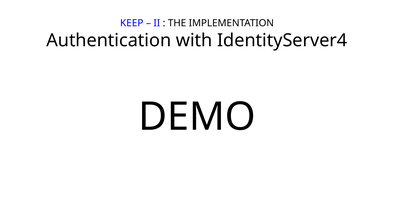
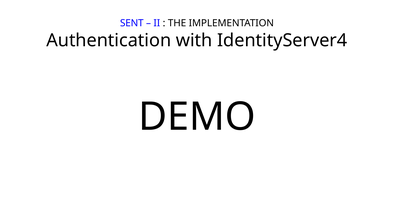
KEEP: KEEP -> SENT (132, 23)
